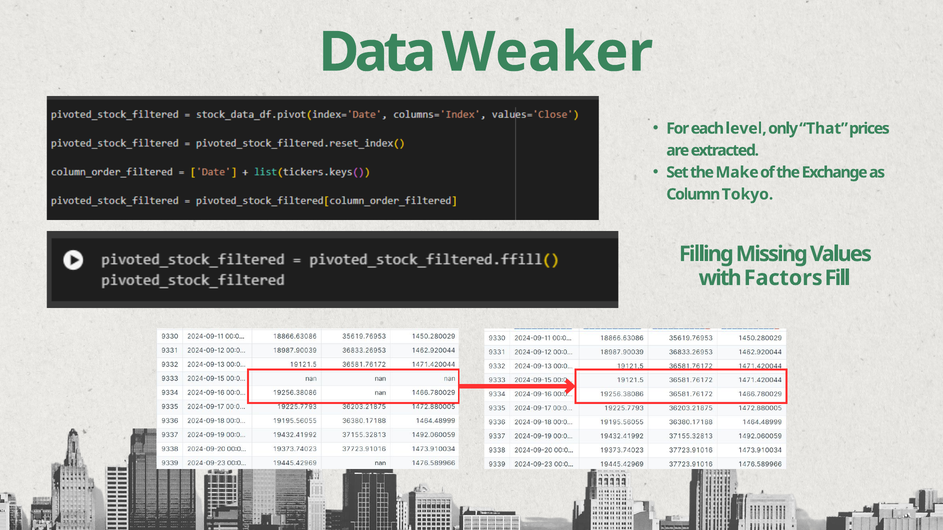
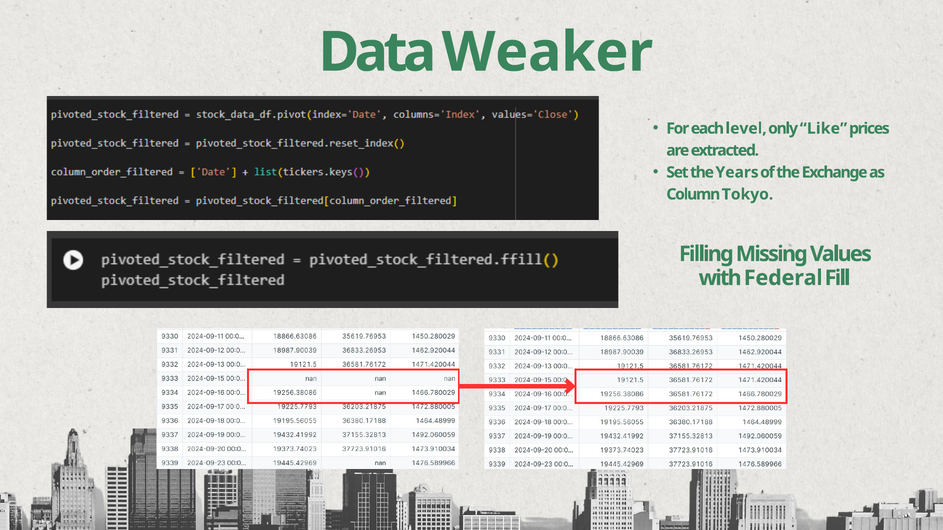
That: That -> Like (823, 129)
Make: Make -> Years (737, 172)
Factors: Factors -> Federal (783, 278)
